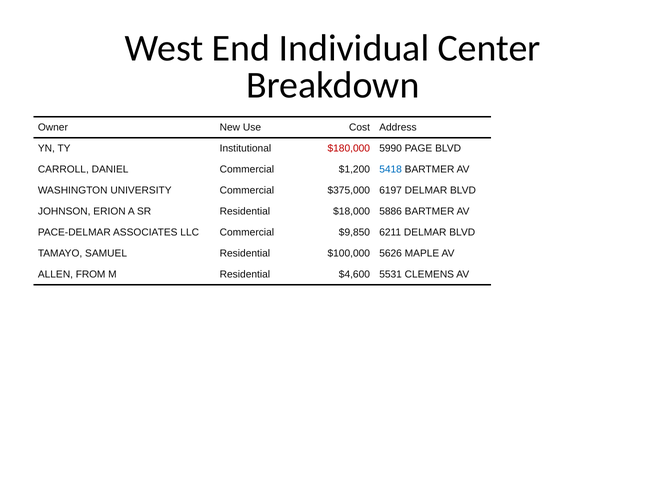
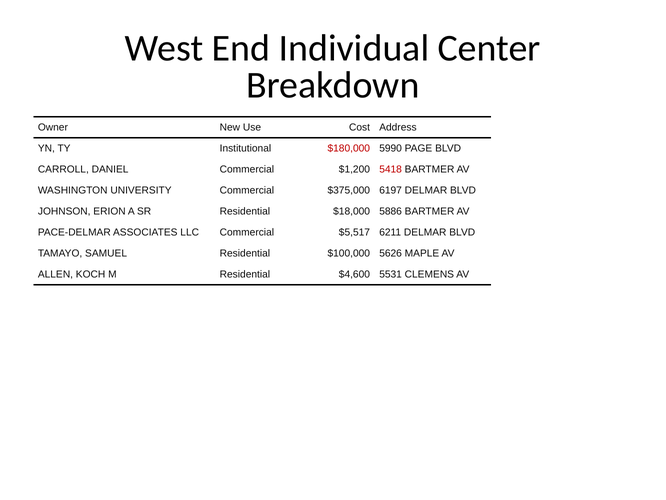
5418 colour: blue -> red (391, 169)
$9,850: $9,850 -> $5,517 (354, 232)
FROM: FROM -> KOCH (91, 274)
